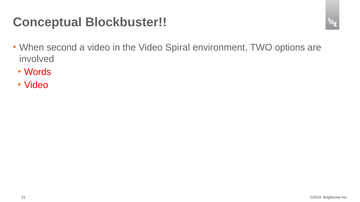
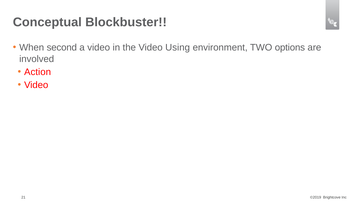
Spiral: Spiral -> Using (178, 48)
Words: Words -> Action (38, 72)
